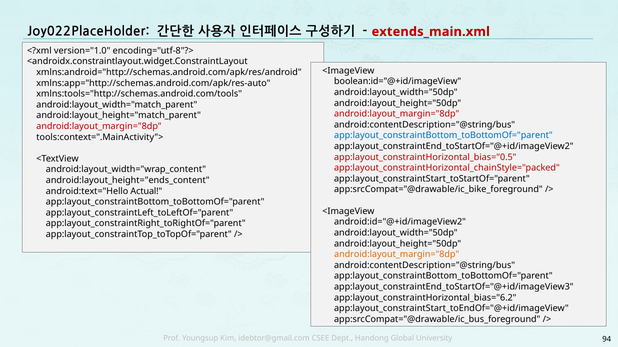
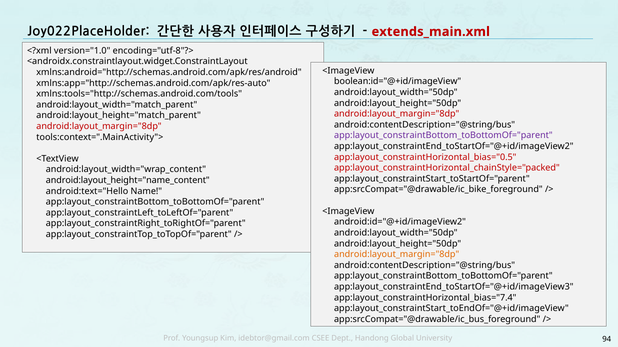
app:layout_constraintBottom_toBottomOf="parent colour: blue -> purple (443, 136)
android:layout_height="ends_content: android:layout_height="ends_content -> android:layout_height="name_content (128, 181)
Actual: Actual -> Name (146, 191)
app:layout_constraintHorizontal_bias="6.2: app:layout_constraintHorizontal_bias="6.2 -> app:layout_constraintHorizontal_bias="7.4 (425, 298)
